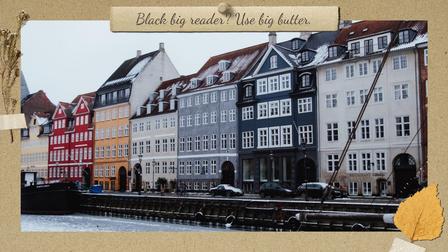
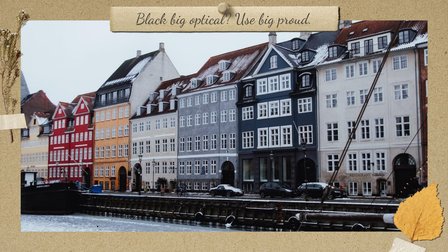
reader: reader -> optical (210, 19)
butter: butter -> proud (295, 19)
